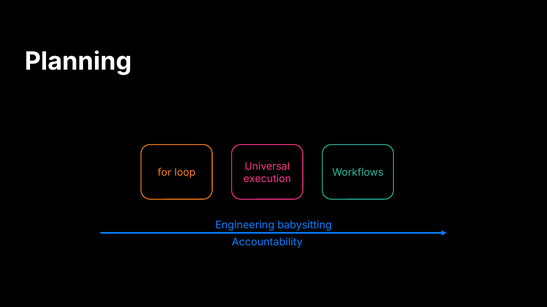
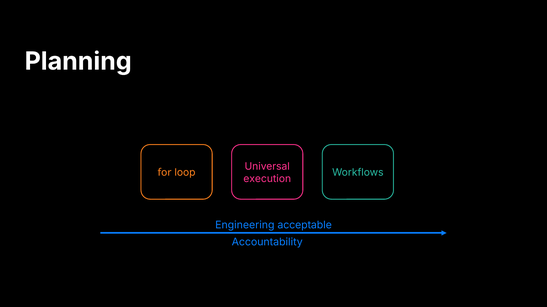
babysitting: babysitting -> acceptable (305, 226)
